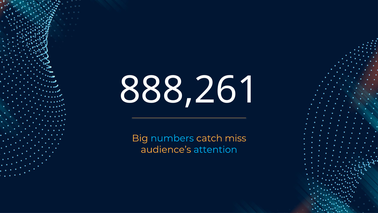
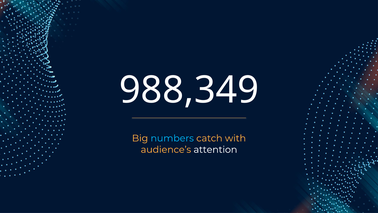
888,261: 888,261 -> 988,349 (189, 90)
miss: miss -> with (235, 138)
attention colour: light blue -> white (215, 149)
